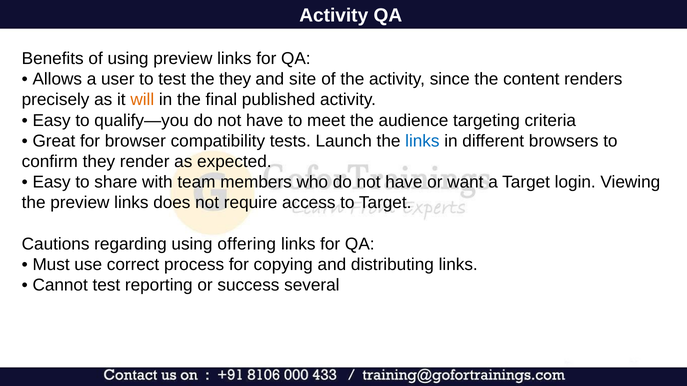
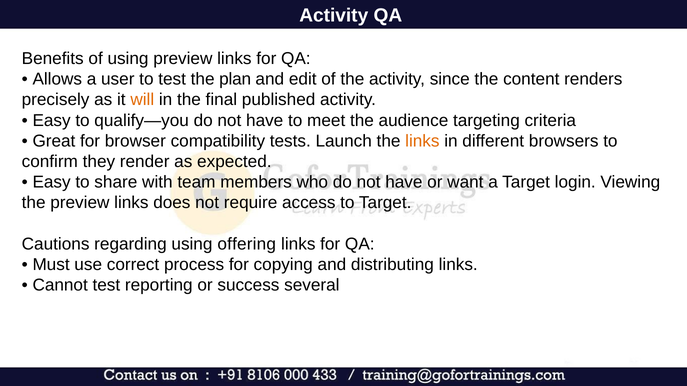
the they: they -> plan (235, 79)
site: site -> edit (303, 79)
links colour: blue -> orange (422, 141)
